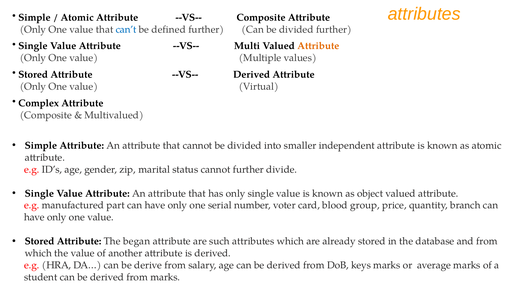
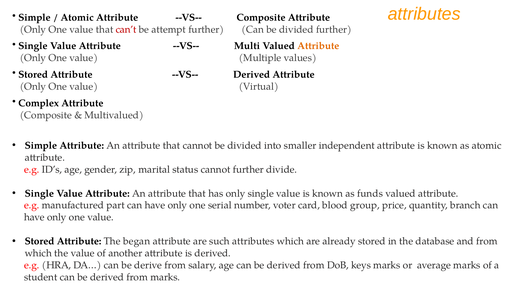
can’t colour: blue -> red (126, 29)
defined: defined -> attempt (169, 29)
object: object -> funds (370, 193)
